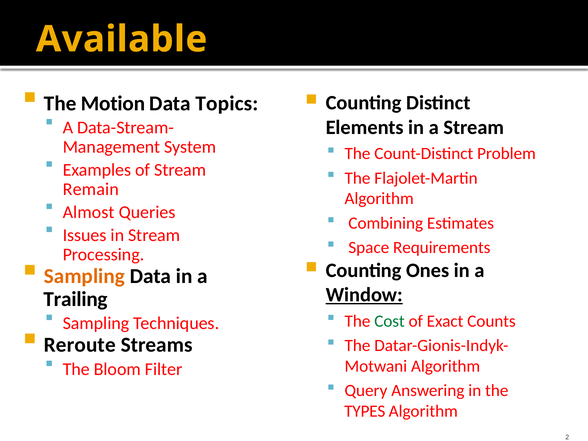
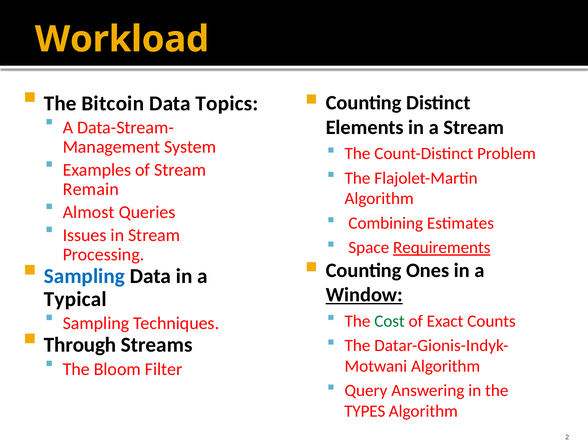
Available: Available -> Workload (122, 39)
Motion: Motion -> Bitcoin (113, 103)
Requirements underline: none -> present (442, 248)
Sampling colour: orange -> blue (84, 276)
Trailing: Trailing -> Typical (75, 299)
Reroute: Reroute -> Through (80, 345)
